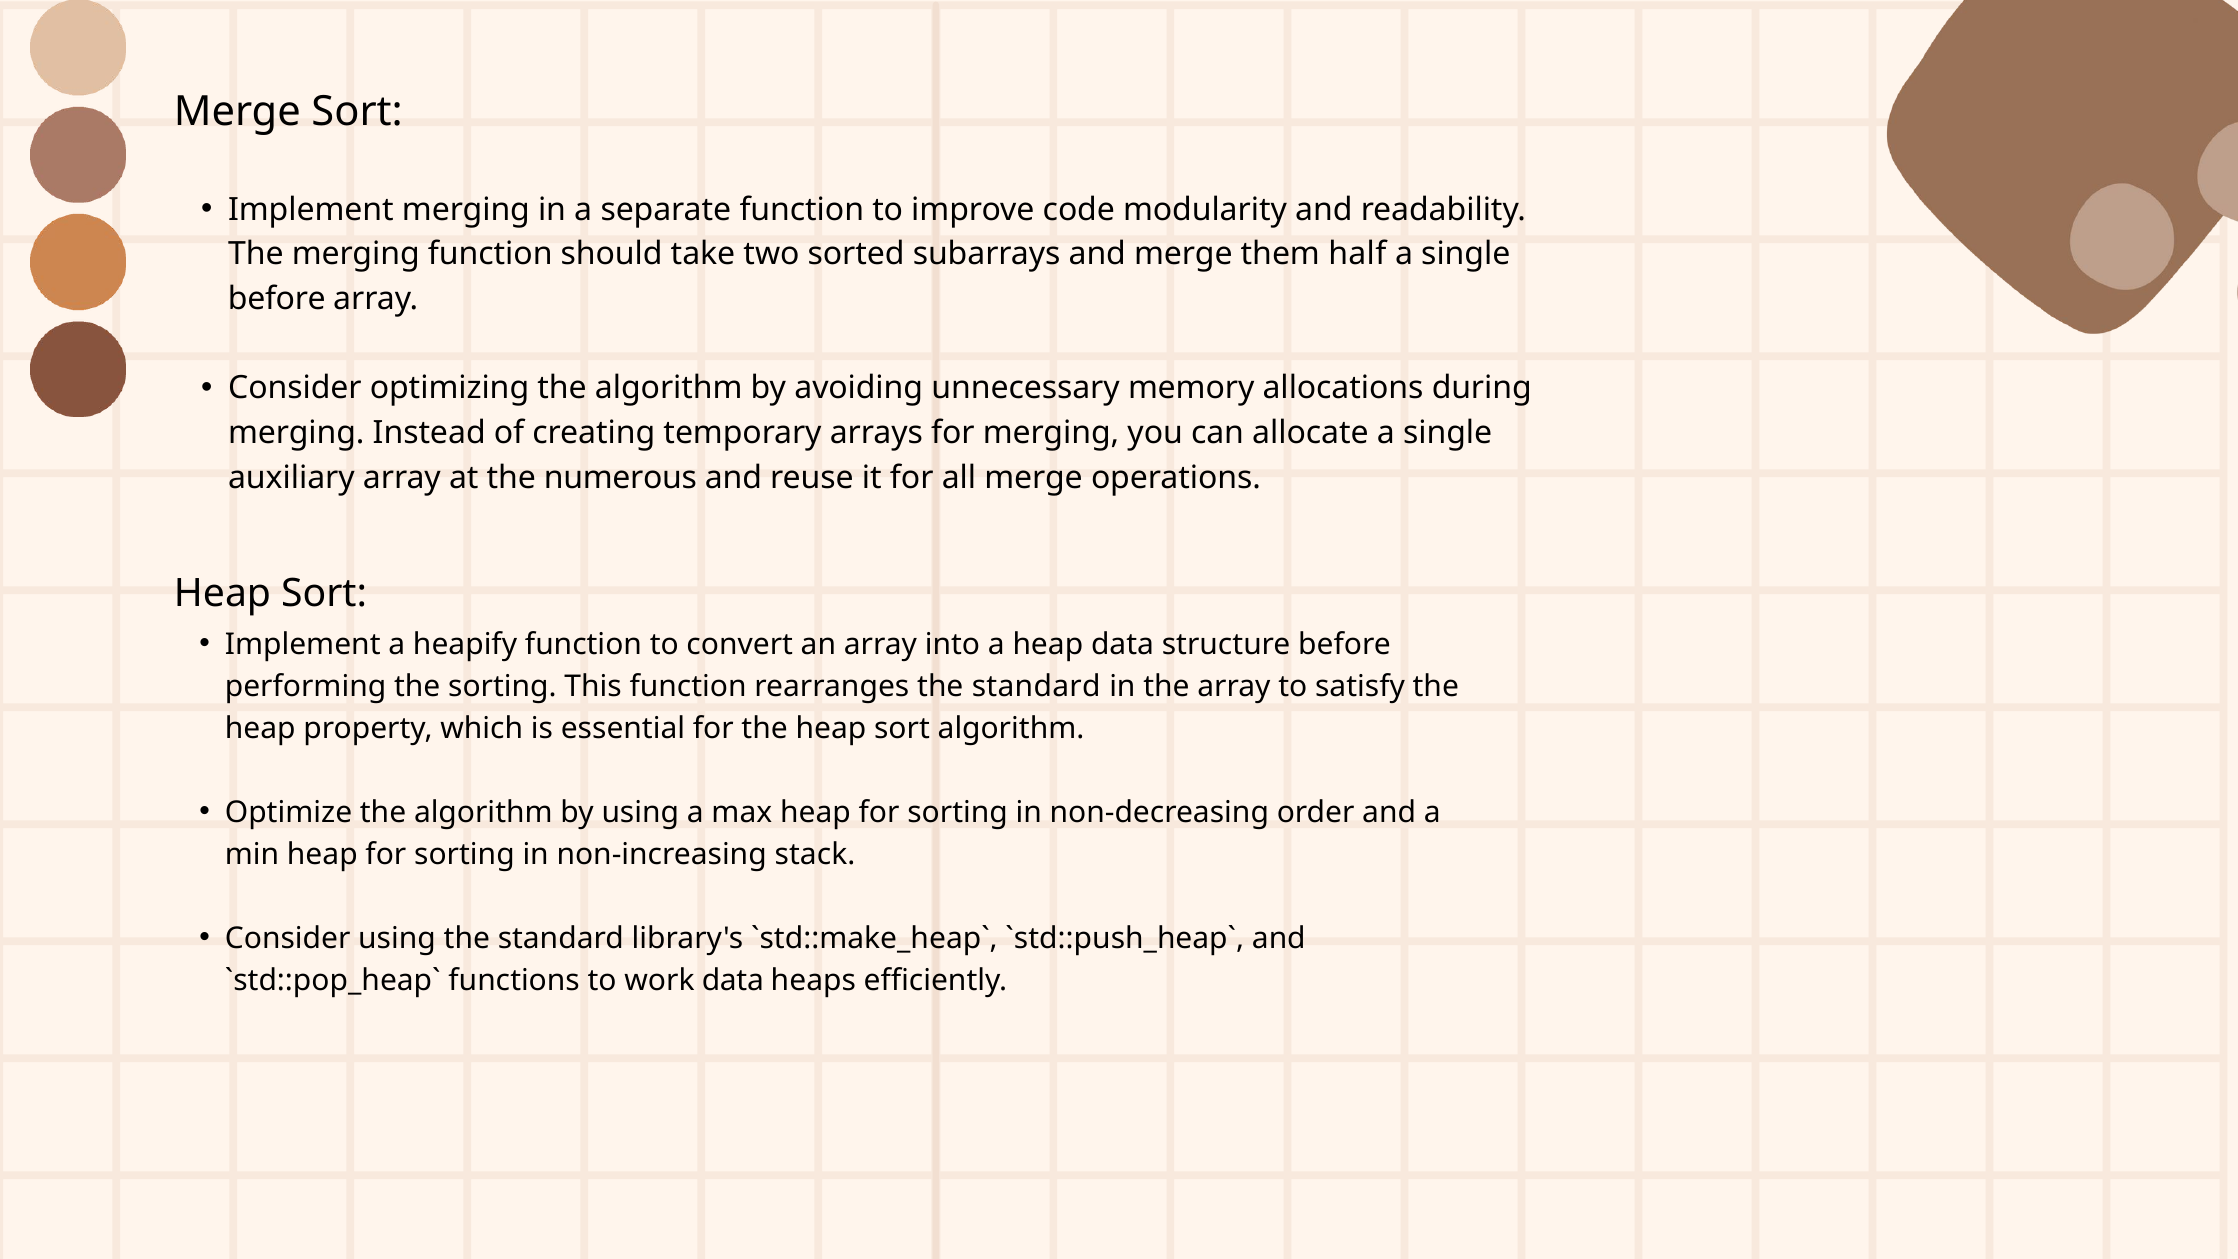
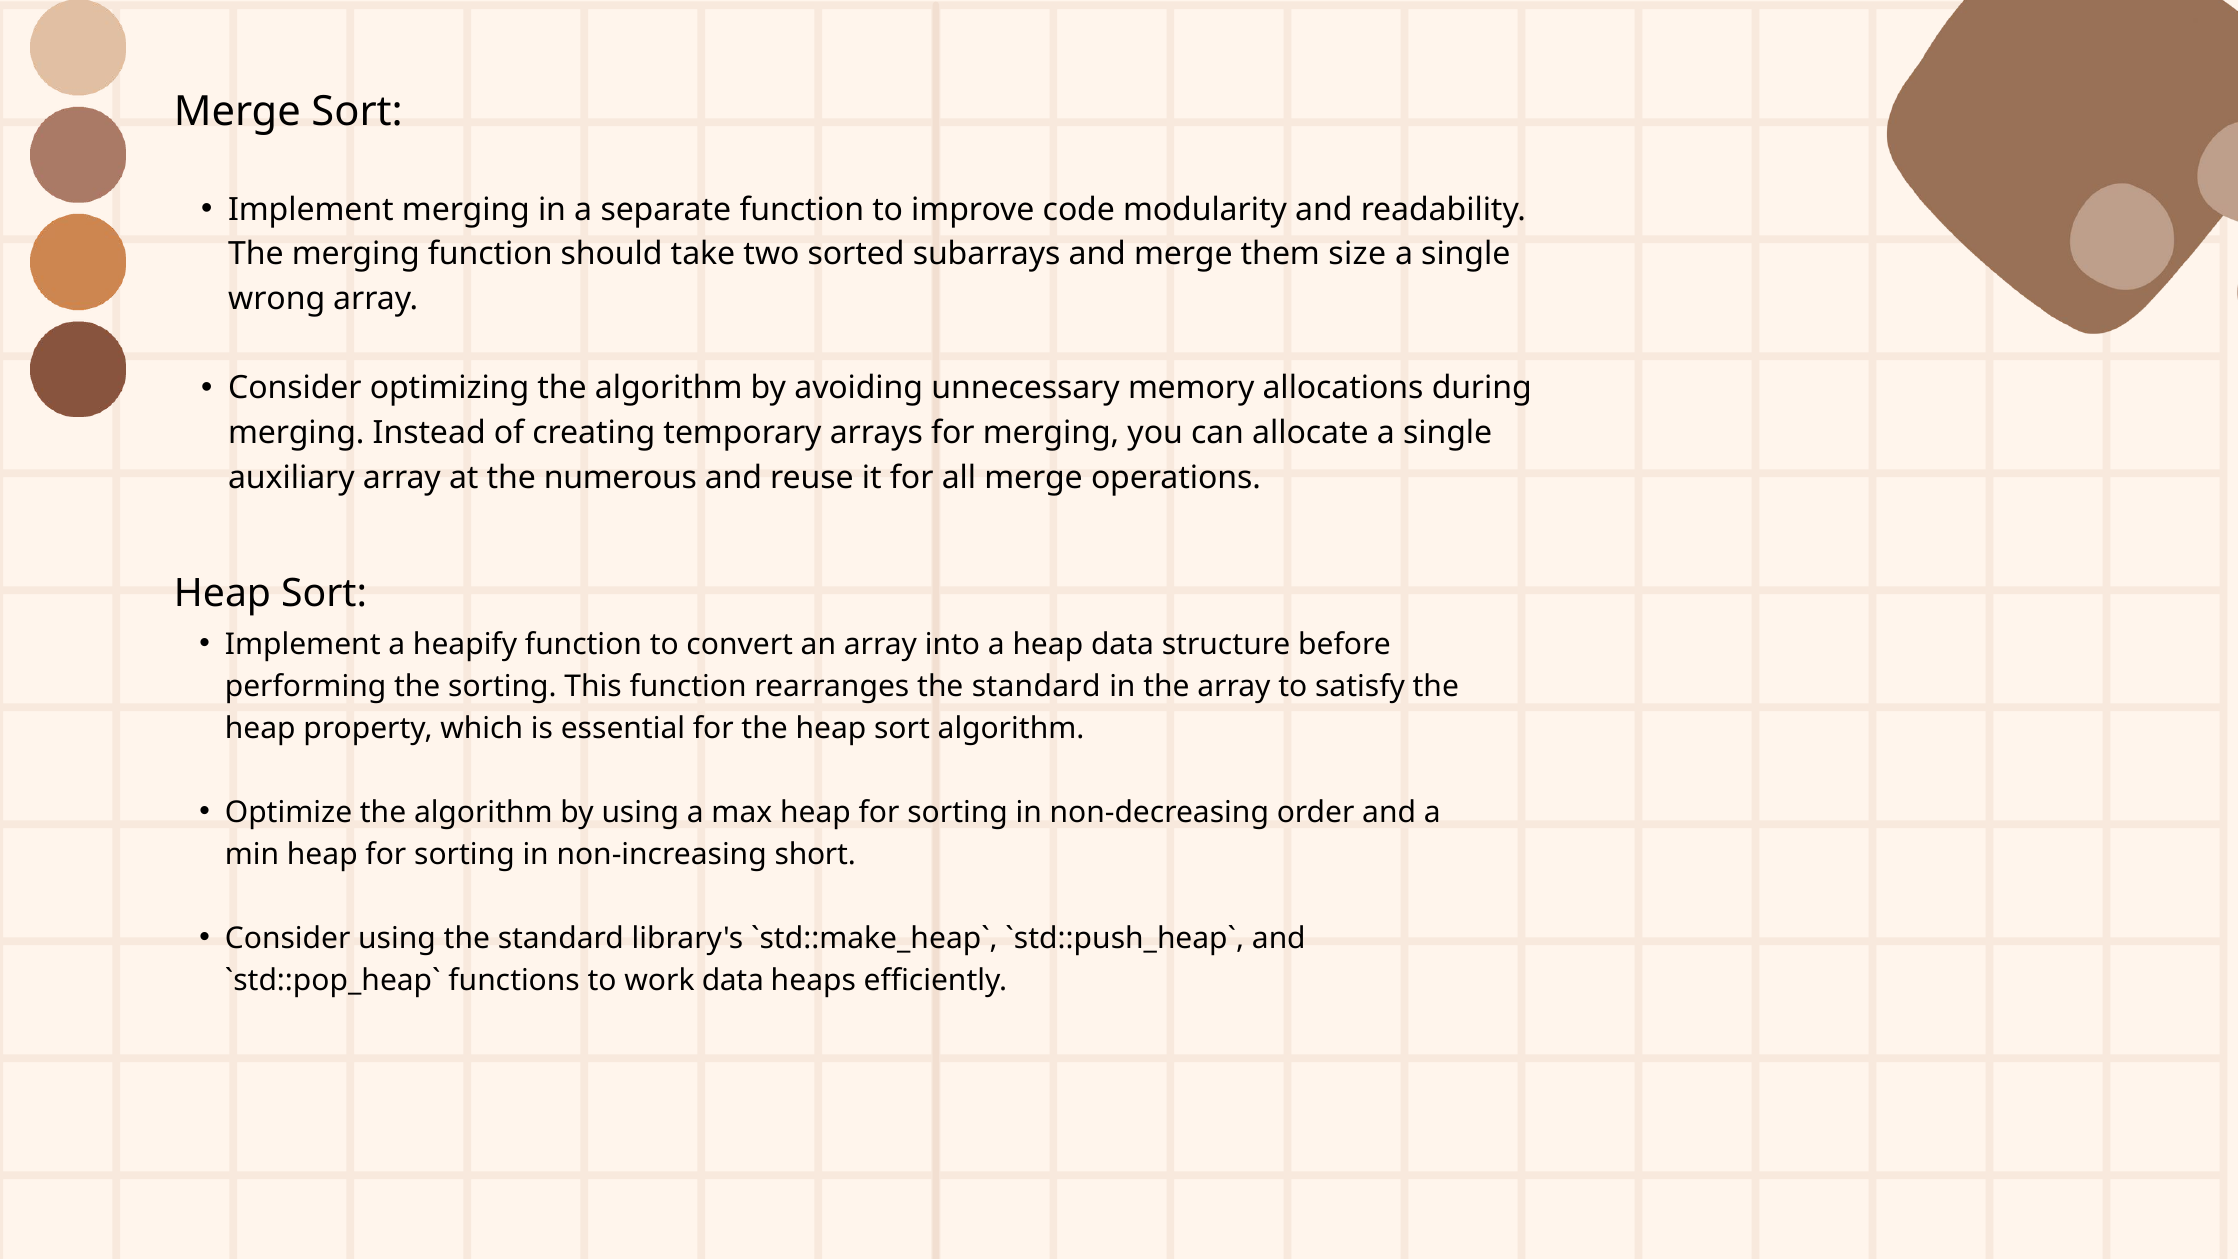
half: half -> size (1357, 254)
before: before -> wrong (277, 299)
stack: stack -> short (815, 854)
